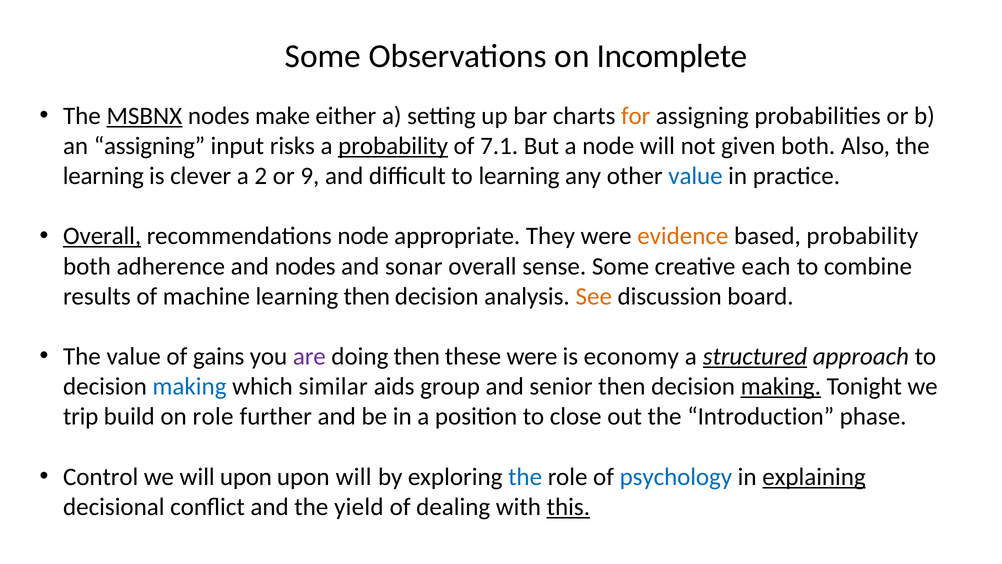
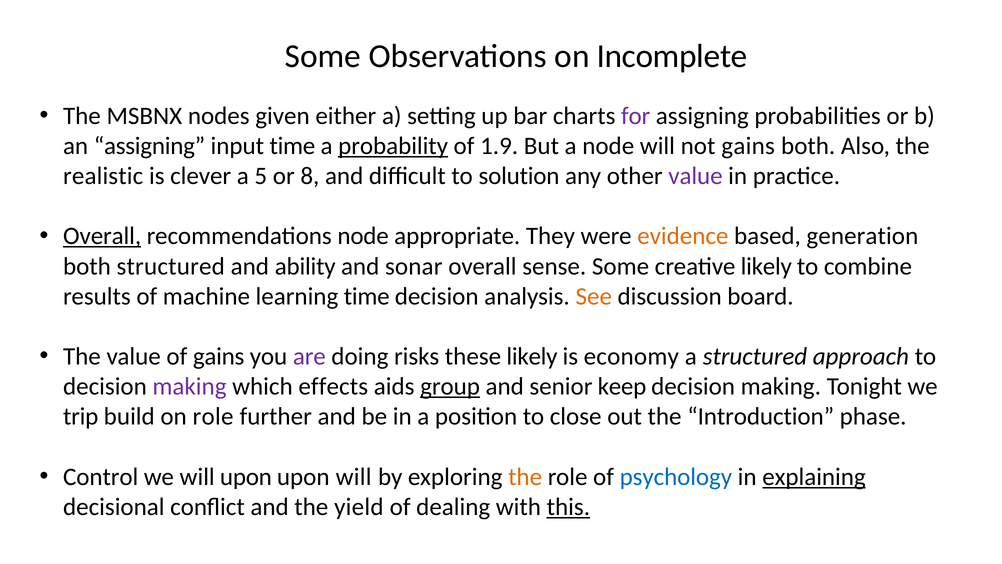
MSBNX underline: present -> none (144, 116)
make: make -> given (282, 116)
for colour: orange -> purple (636, 116)
input risks: risks -> time (292, 146)
7.1: 7.1 -> 1.9 (499, 146)
not given: given -> gains (748, 146)
learning: learning -> realistic (103, 176)
2: 2 -> 5 (261, 176)
9: 9 -> 8 (310, 176)
to learning: learning -> solution (519, 176)
value colour: blue -> purple (695, 176)
based probability: probability -> generation (862, 236)
both adherence: adherence -> structured (171, 266)
and nodes: nodes -> ability (305, 266)
creative each: each -> likely (766, 266)
learning then: then -> time (367, 296)
doing then: then -> risks (417, 356)
these were: were -> likely (532, 356)
structured underline: present -> none (755, 356)
making colour: blue -> purple (190, 386)
similar: similar -> effects (333, 386)
group underline: none -> present (450, 386)
senior then: then -> keep (622, 386)
making underline: present -> none (781, 386)
the colour: blue -> orange (525, 476)
